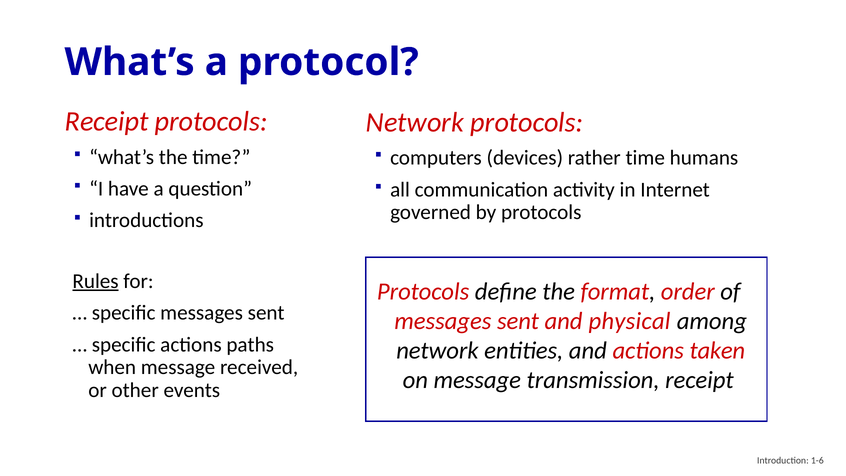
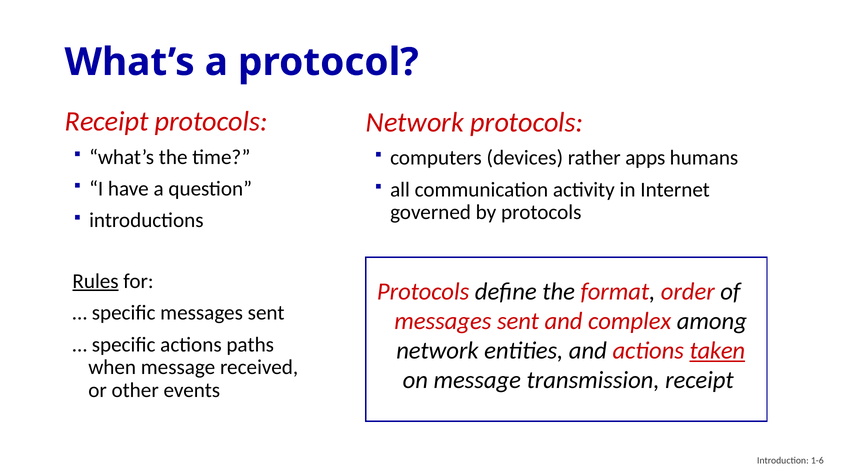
rather time: time -> apps (645, 158)
physical: physical -> complex (630, 321)
taken underline: none -> present (717, 351)
